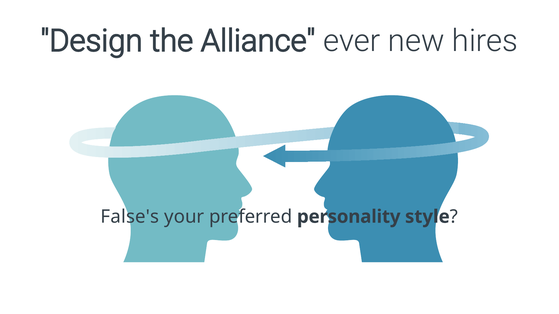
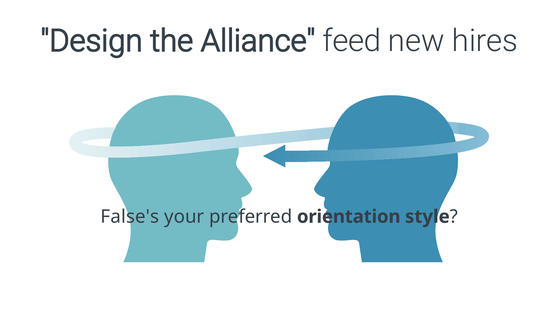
ever: ever -> feed (352, 41)
personality: personality -> orientation (349, 217)
